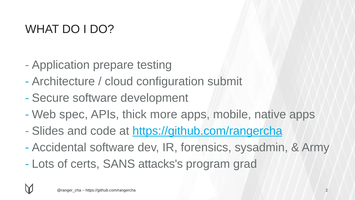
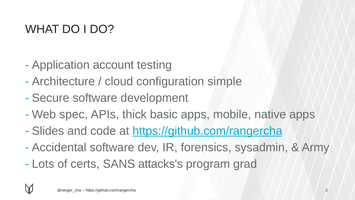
prepare: prepare -> account (113, 65)
submit: submit -> simple (225, 81)
more: more -> basic (164, 114)
